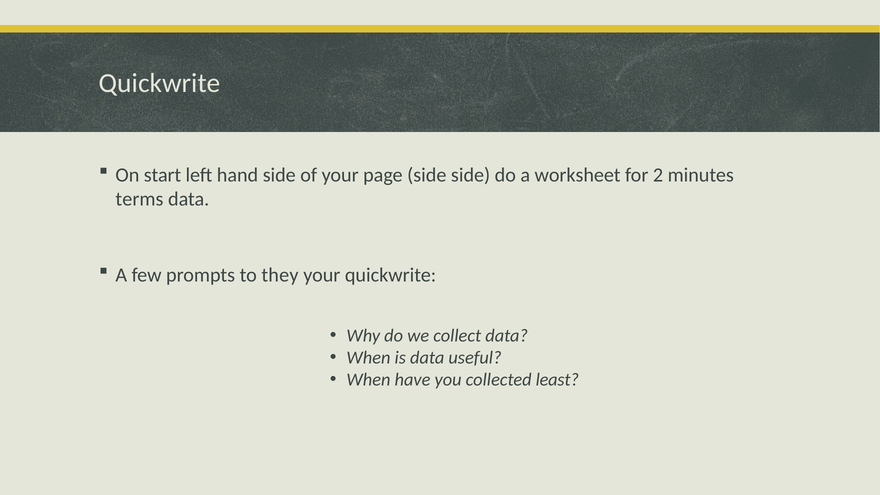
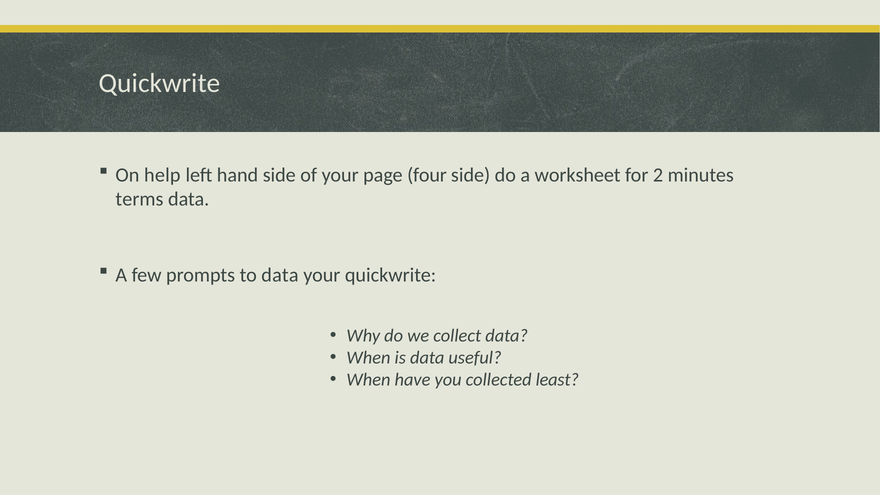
start: start -> help (162, 175)
page side: side -> four (427, 175)
to they: they -> data (280, 275)
